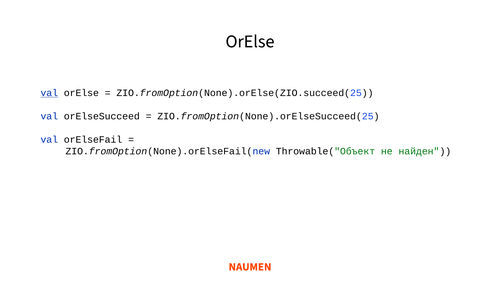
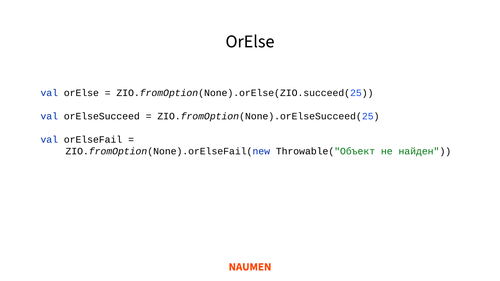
val underline: present -> none (49, 93)
